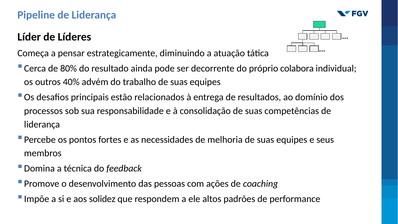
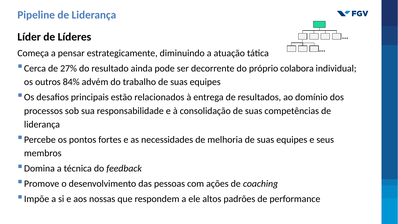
80%: 80% -> 27% (69, 68)
40%: 40% -> 84% (71, 82)
solidez: solidez -> nossas (102, 199)
